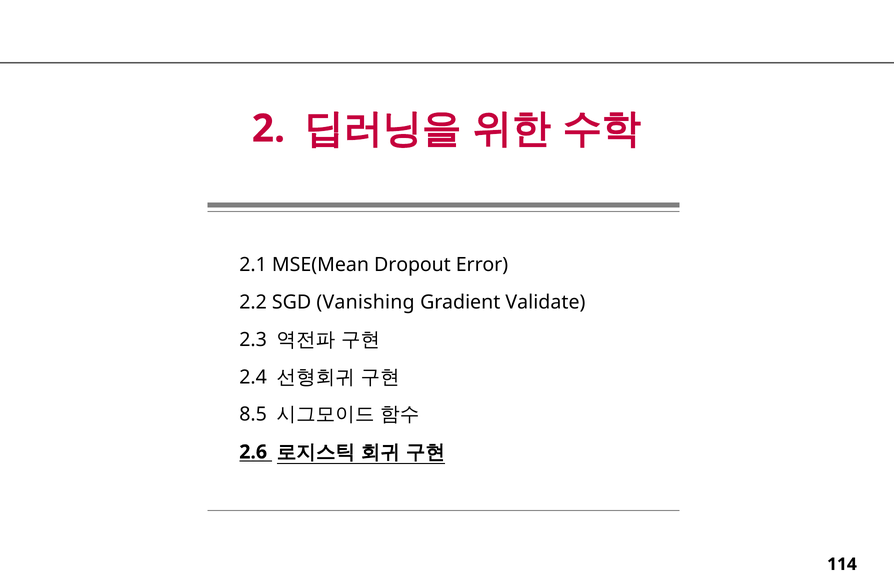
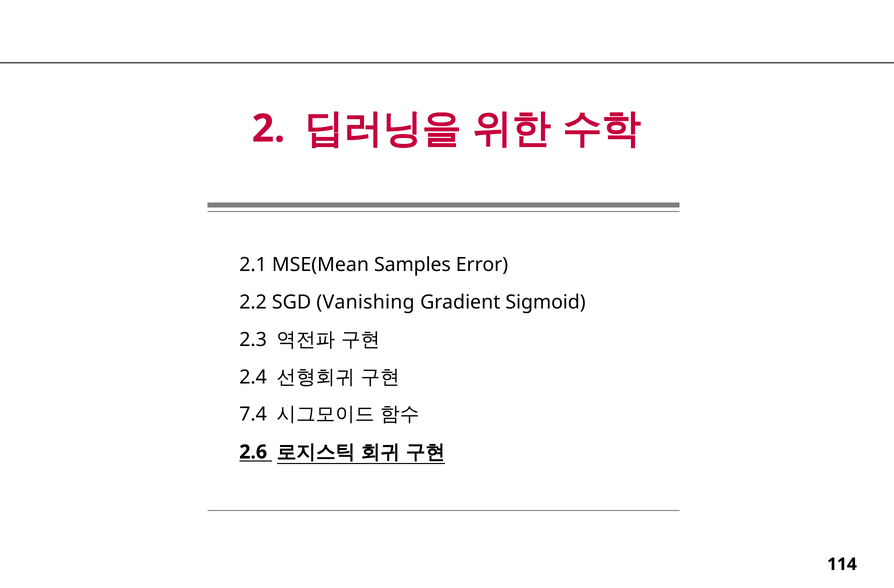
Dropout: Dropout -> Samples (412, 264)
Validate: Validate -> Sigmoid (546, 302)
8.5: 8.5 -> 7.4 (253, 414)
